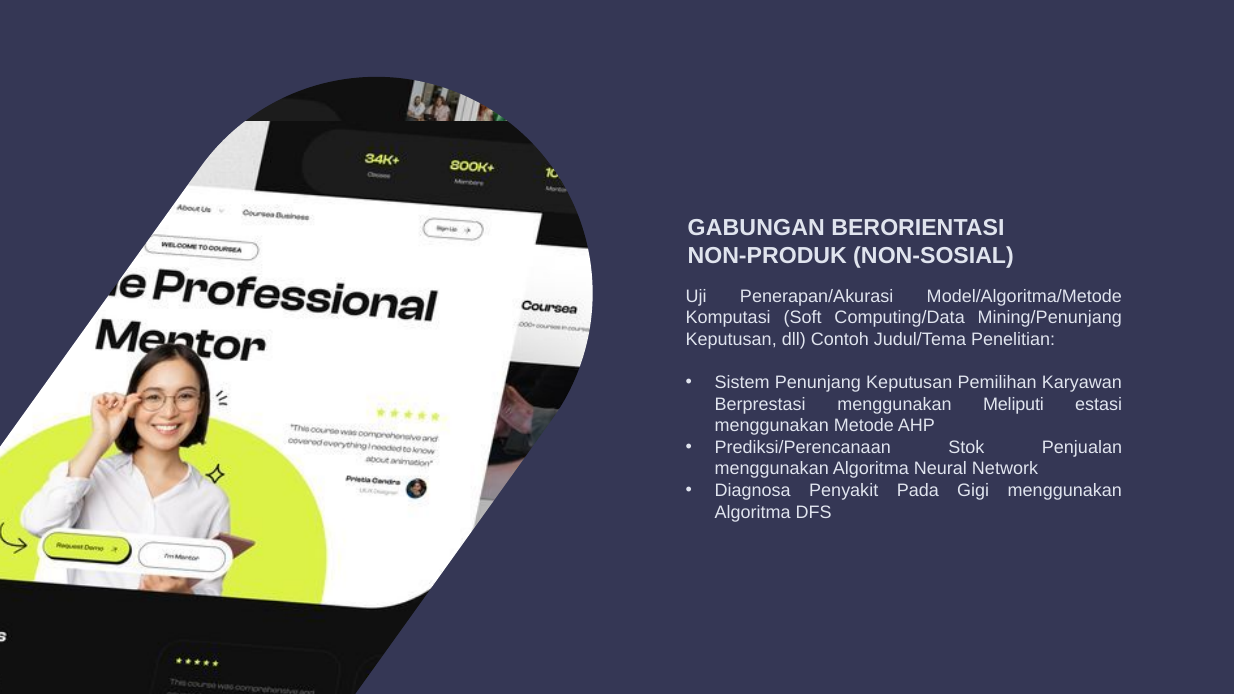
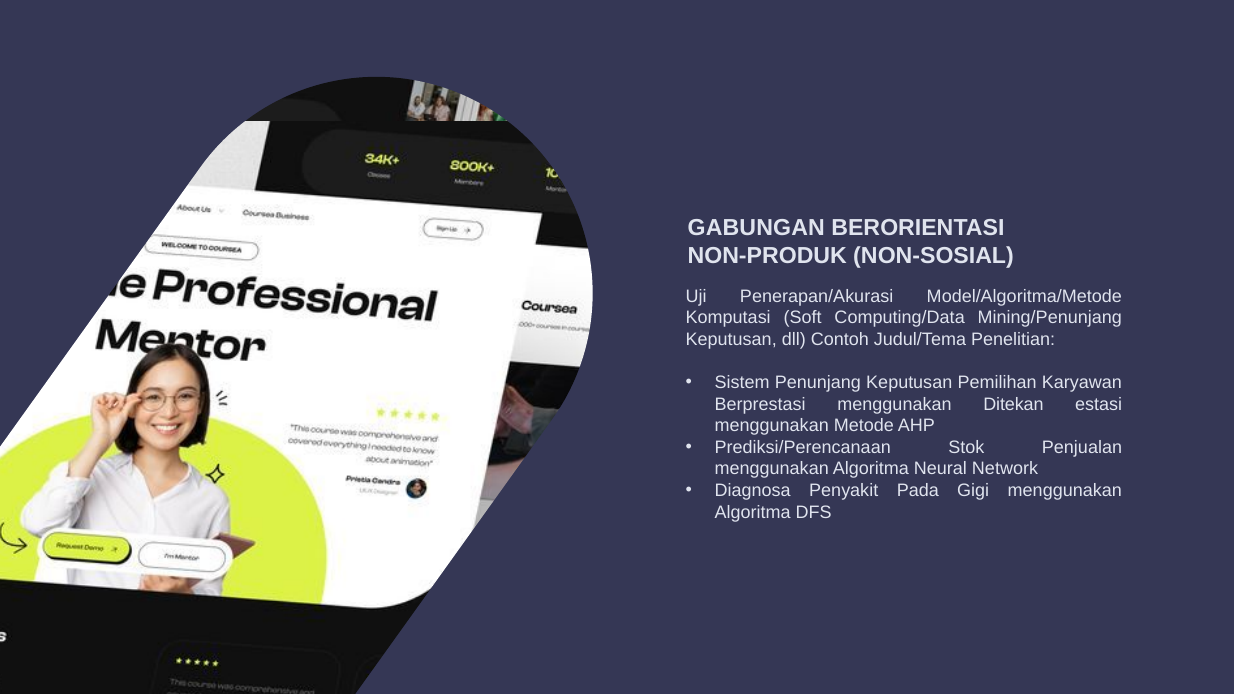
Meliputi: Meliputi -> Ditekan (1013, 404)
